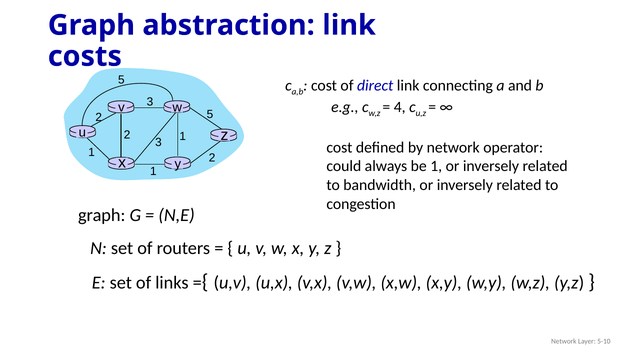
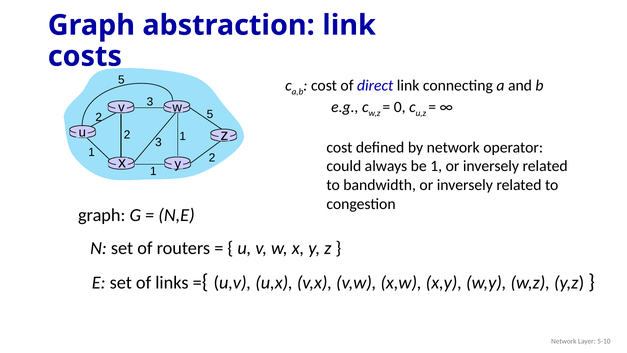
4: 4 -> 0 (400, 107)
